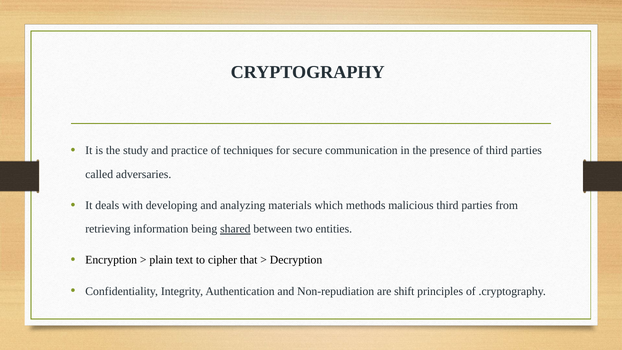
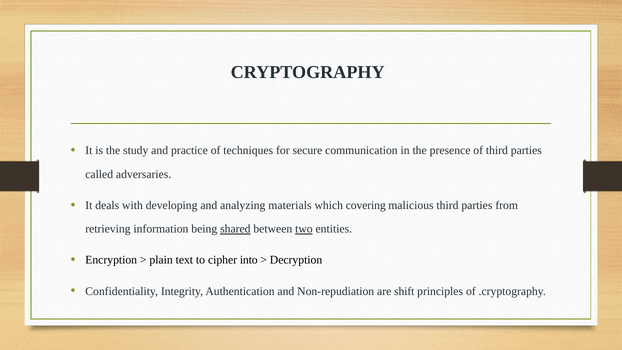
methods: methods -> covering (366, 205)
two underline: none -> present (304, 229)
that: that -> into (249, 260)
